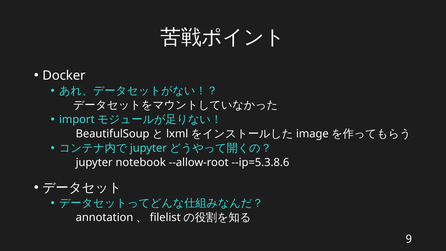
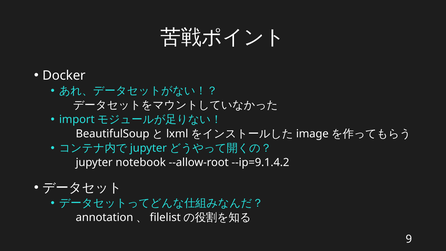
--ip=5.3.8.6: --ip=5.3.8.6 -> --ip=9.1.4.2 (260, 163)
